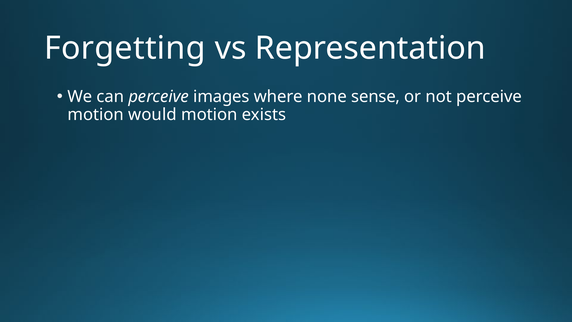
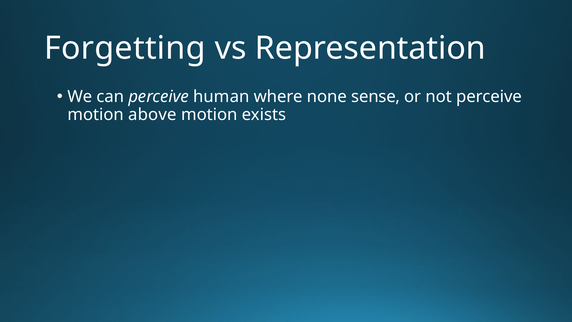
images: images -> human (221, 97)
would: would -> above (152, 115)
